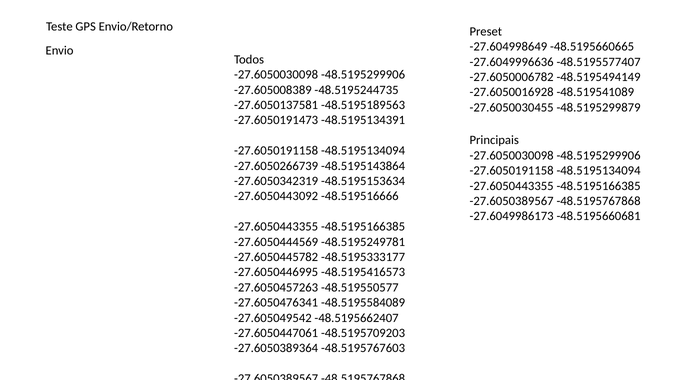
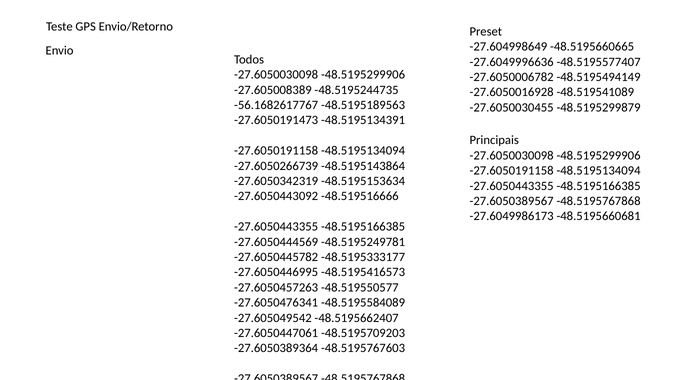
-27.6050137581: -27.6050137581 -> -56.1682617767 (276, 105)
